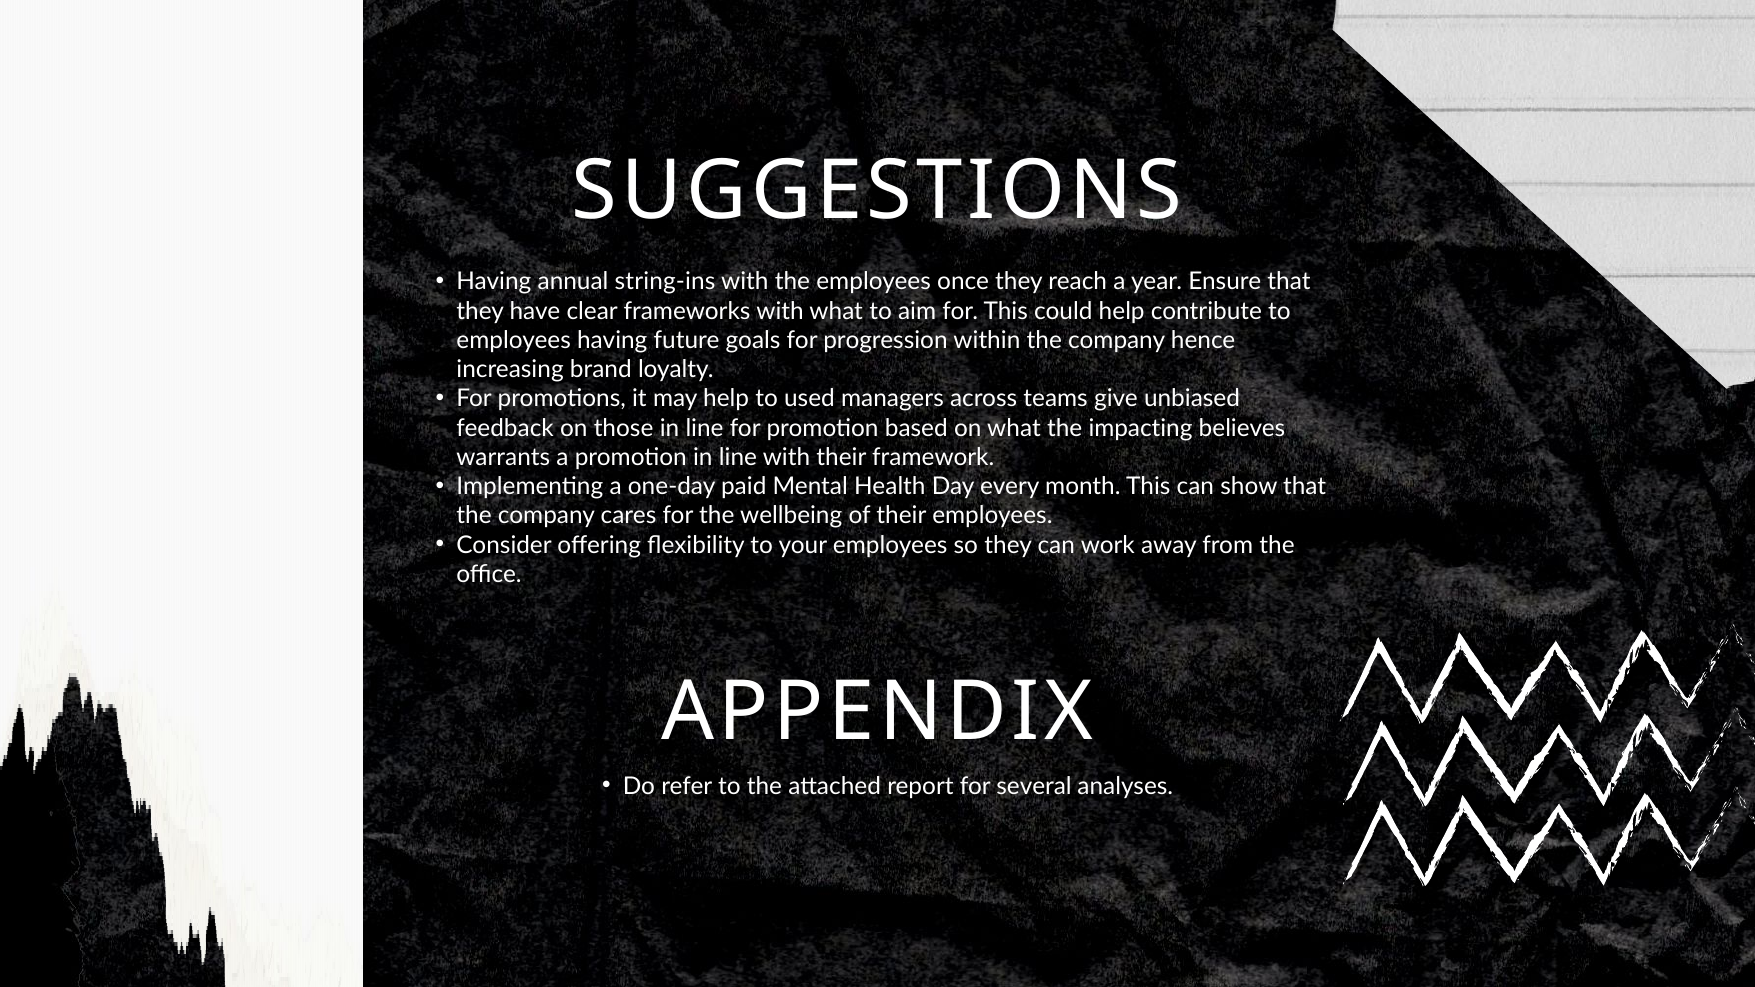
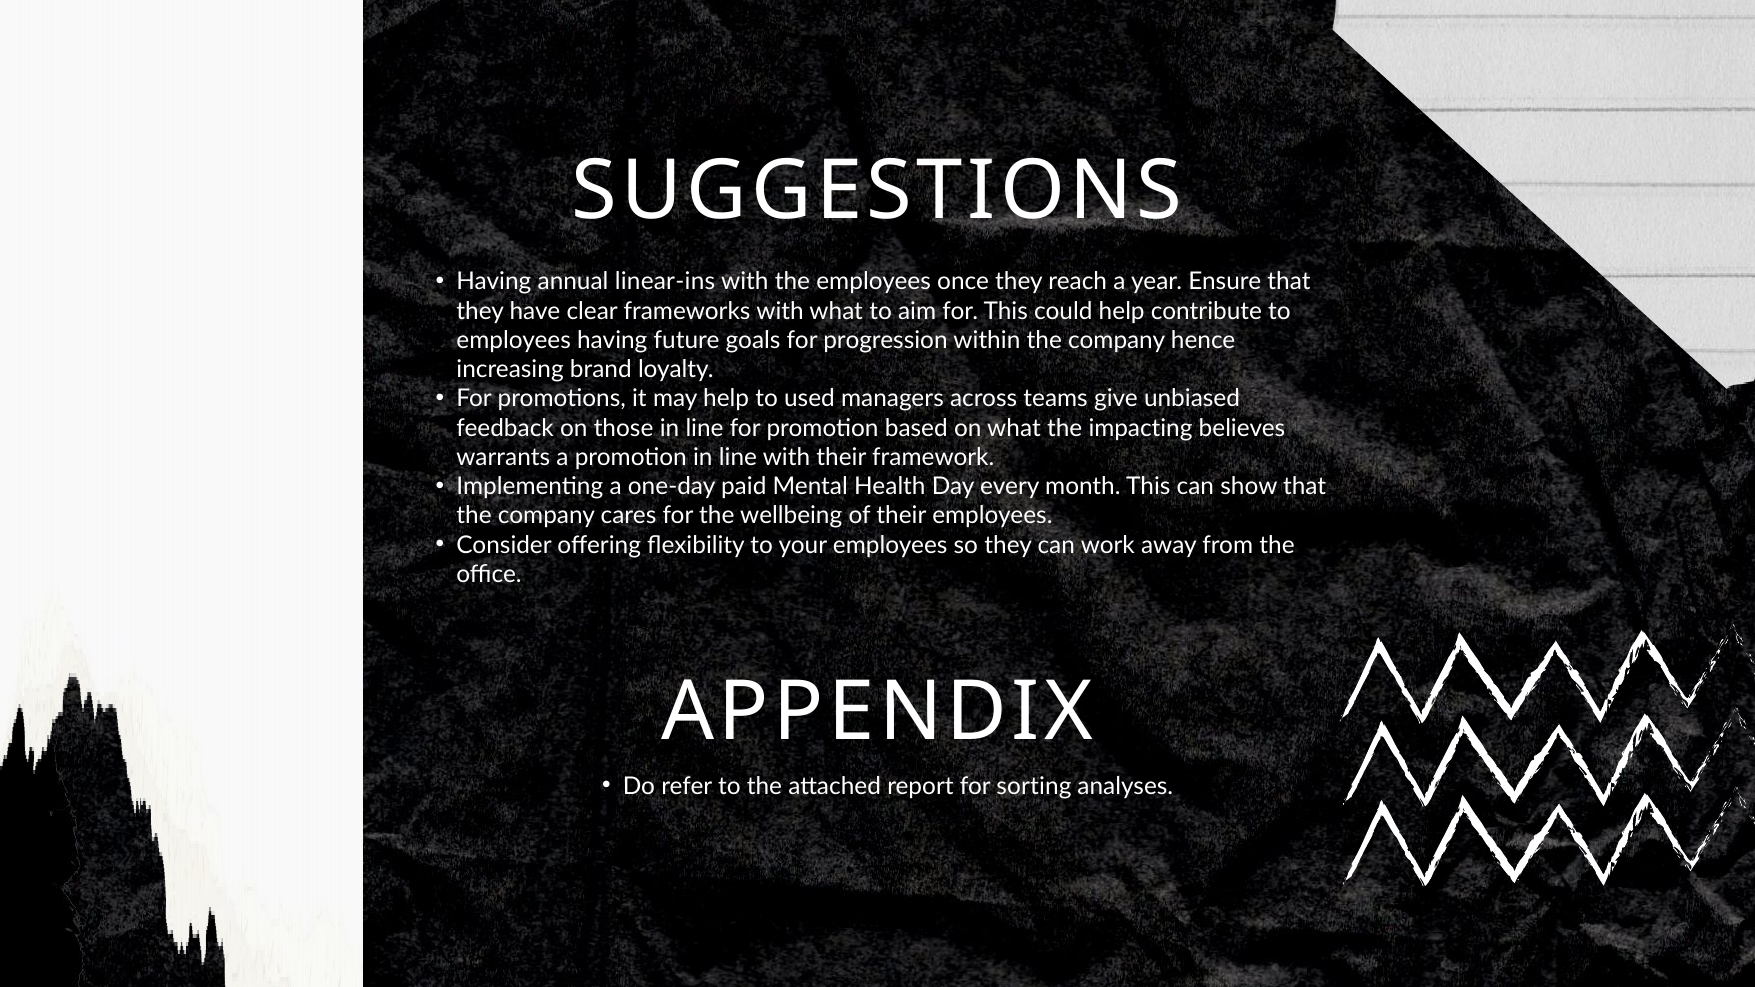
string-ins: string-ins -> linear-ins (665, 282)
several: several -> sorting (1034, 786)
